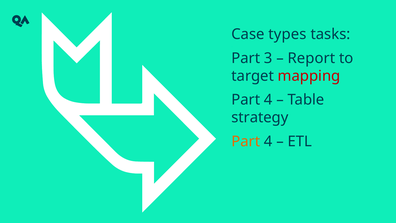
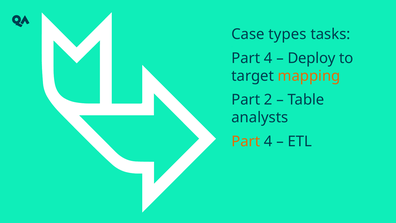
3: 3 -> 4 (268, 58)
Report: Report -> Deploy (312, 58)
mapping colour: red -> orange (309, 76)
4: 4 -> 2 (268, 100)
strategy: strategy -> analysts (260, 117)
